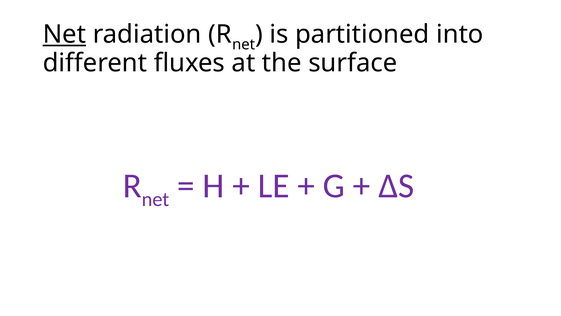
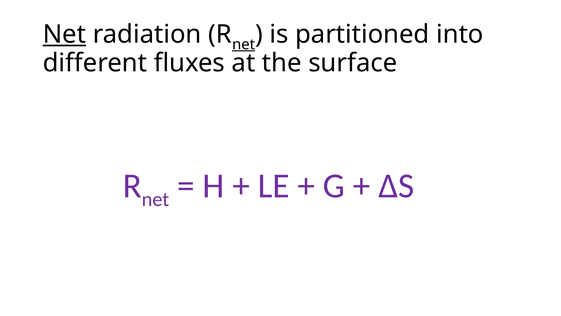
net underline: none -> present (244, 44)
